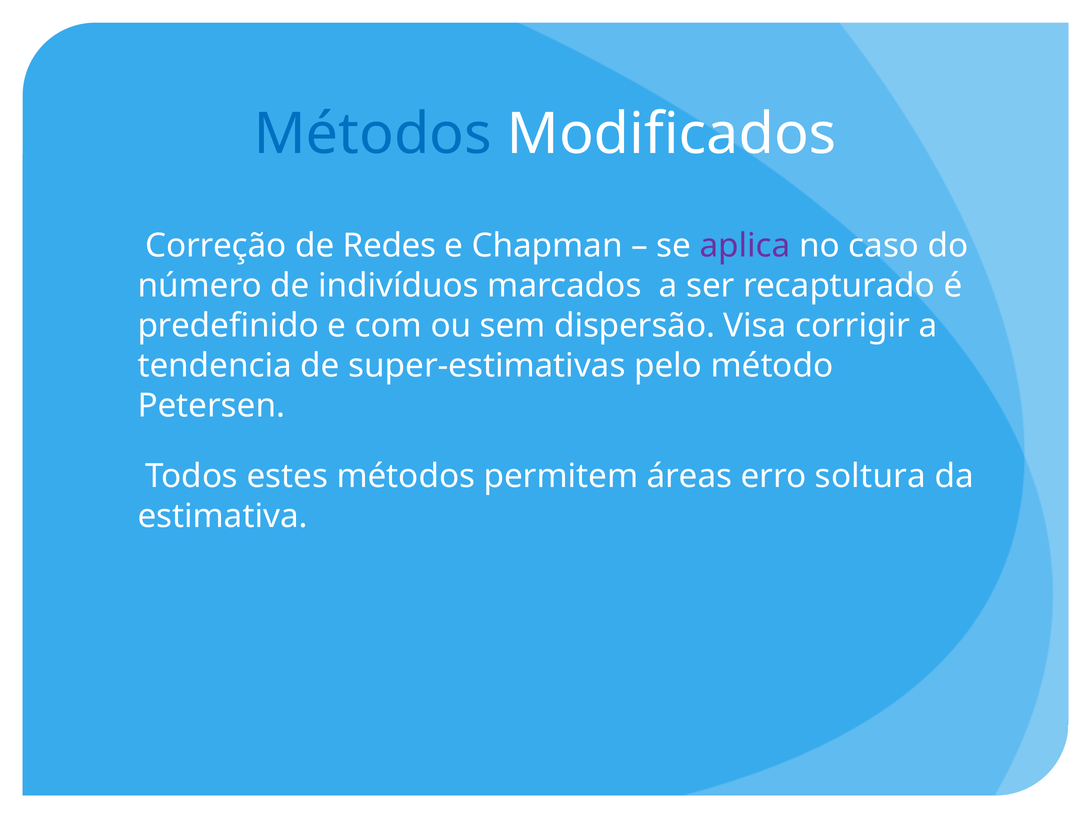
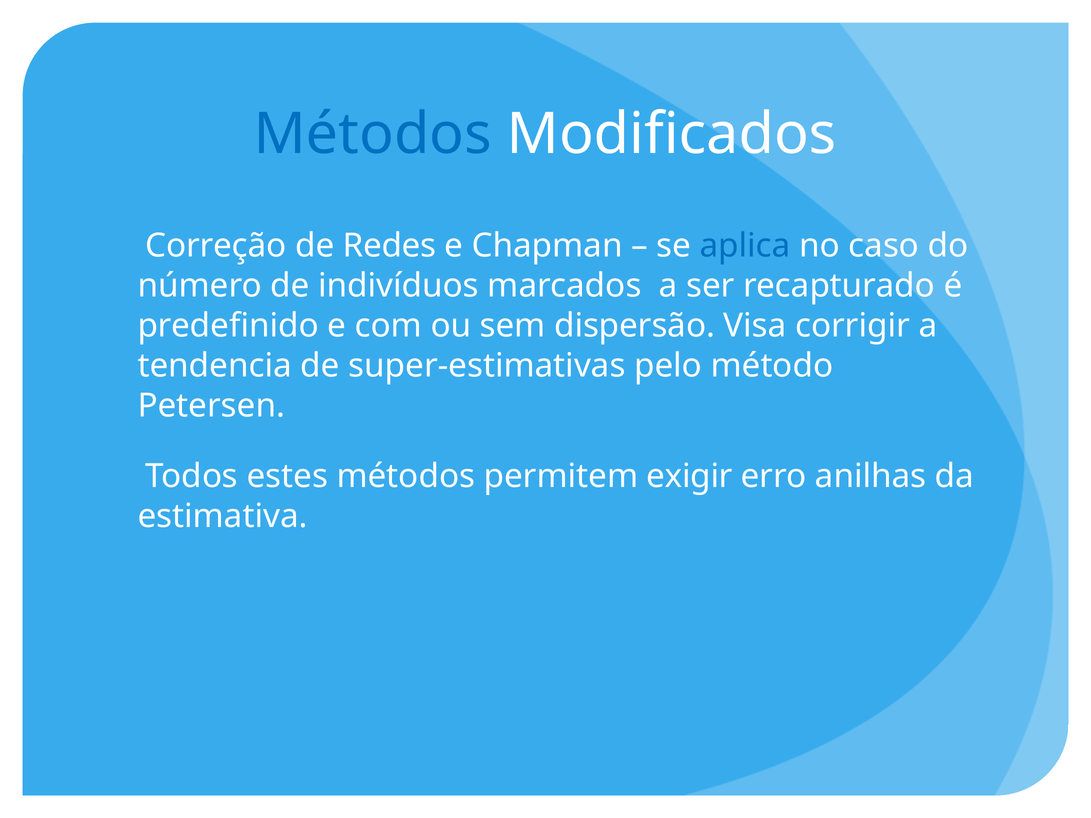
aplica colour: purple -> blue (745, 246)
áreas: áreas -> exigir (690, 476)
soltura: soltura -> anilhas (871, 476)
